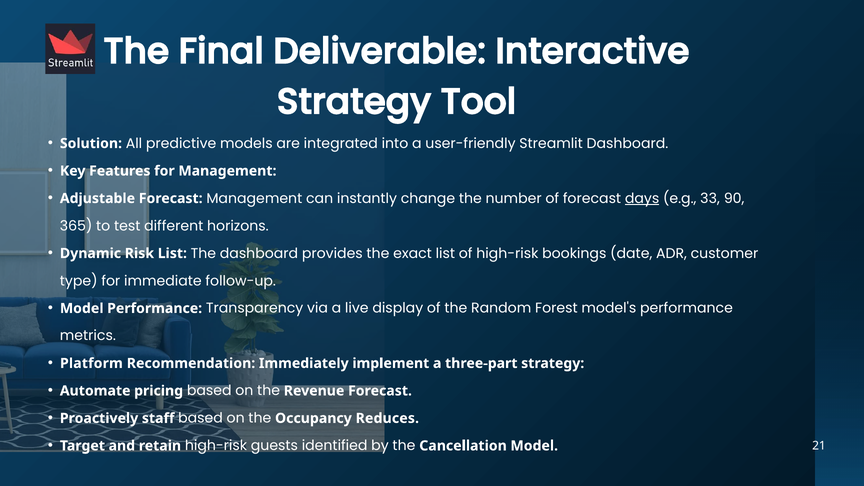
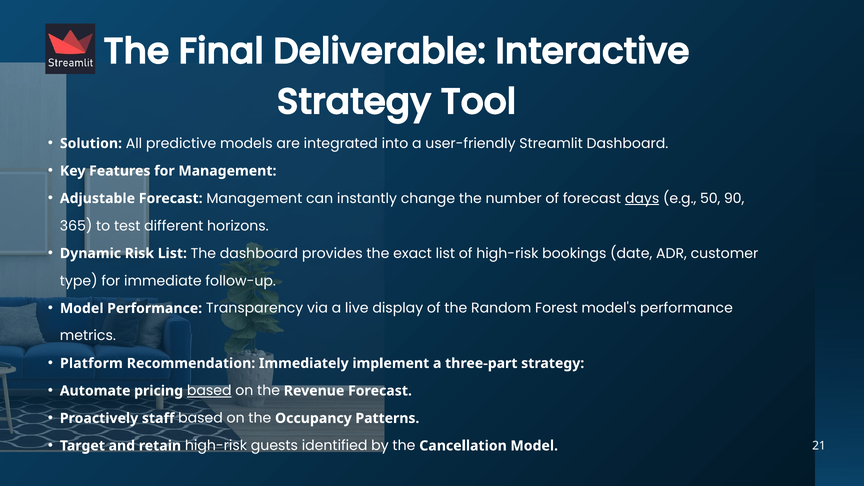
33: 33 -> 50 (710, 198)
based underline: none -> present (209, 391)
Reduces: Reduces -> Patterns (387, 418)
